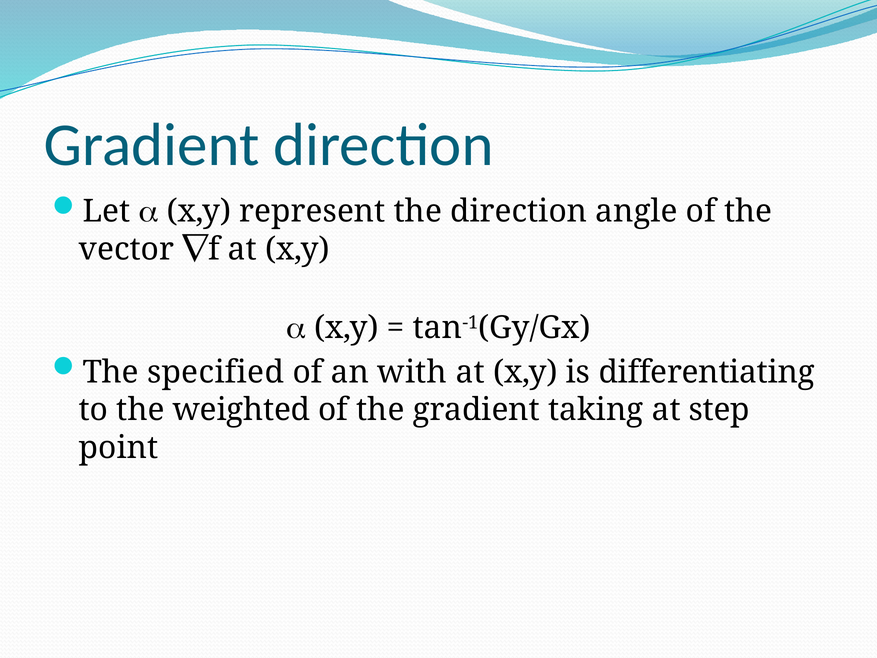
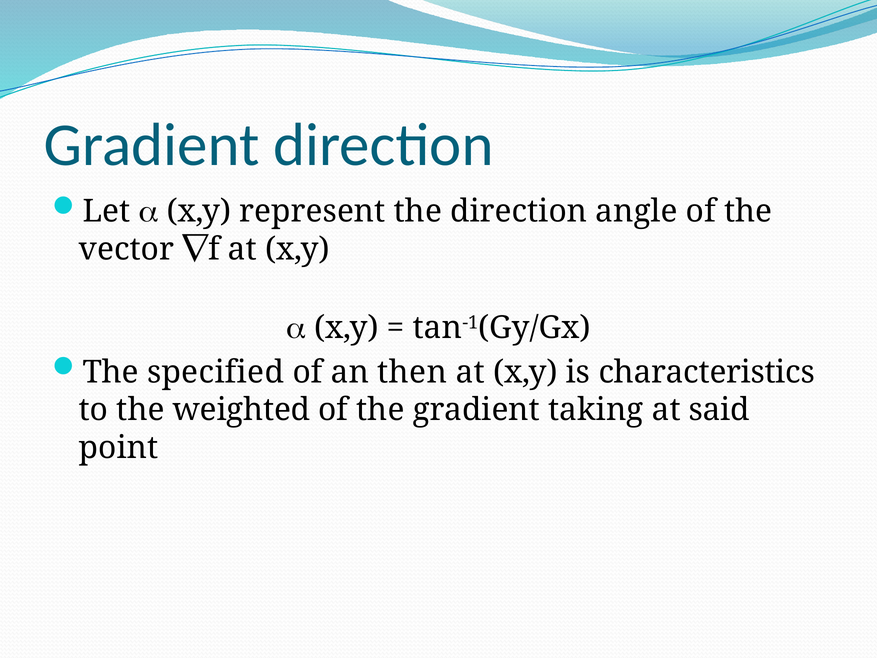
with: with -> then (412, 372)
differentiating: differentiating -> characteristics (707, 372)
step: step -> said (719, 410)
